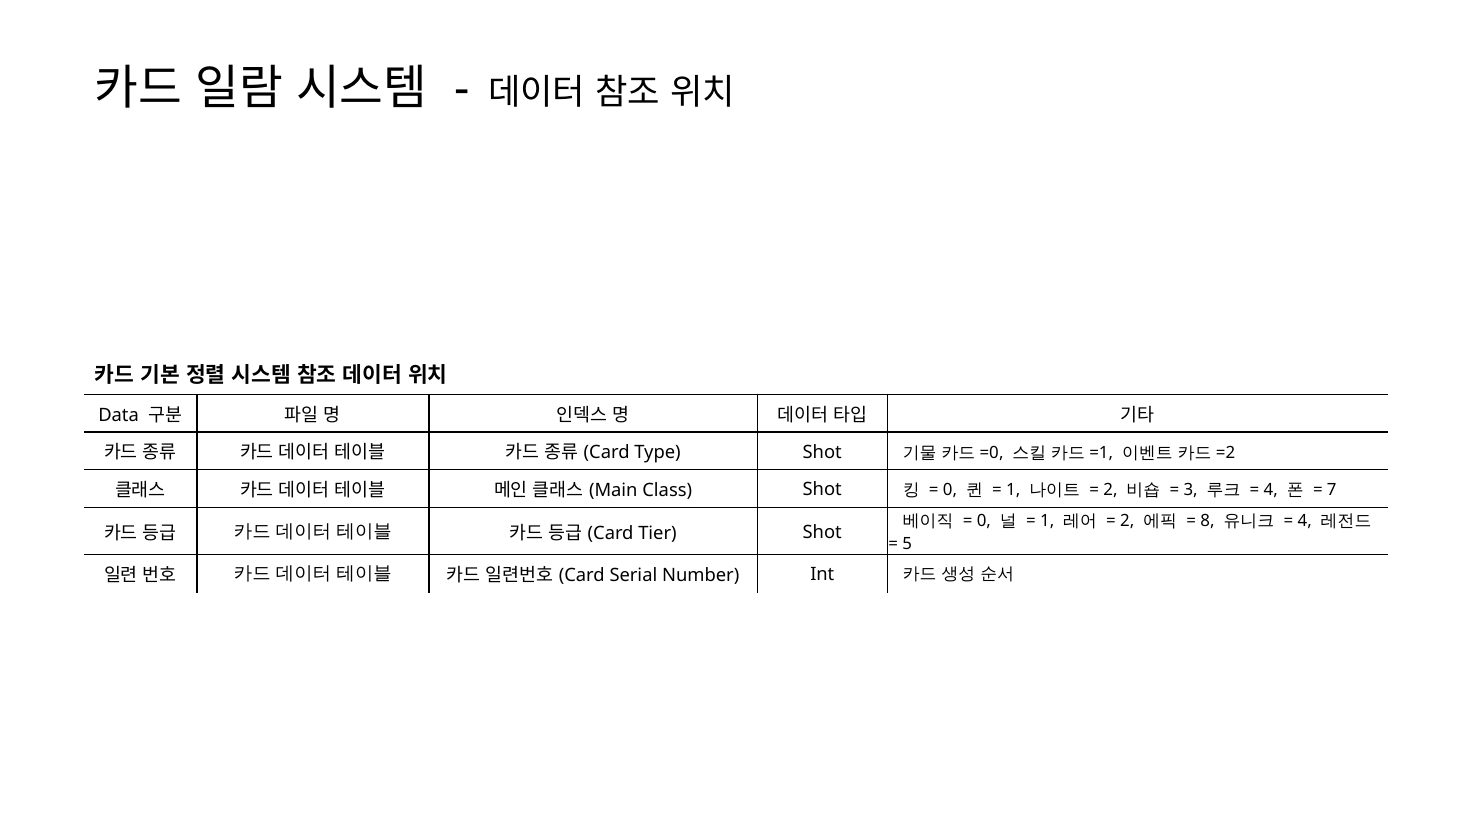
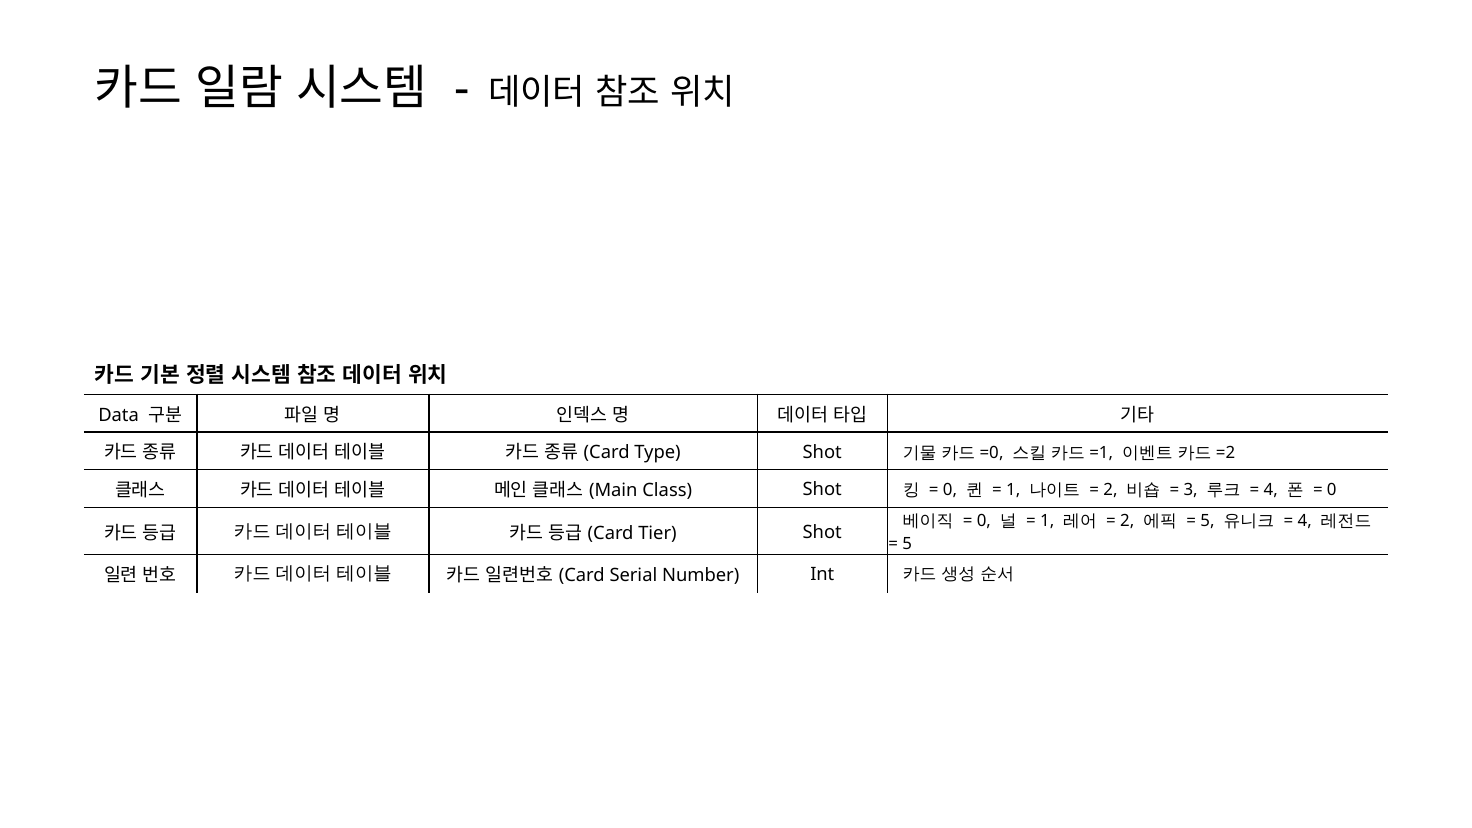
7: 7 -> 0 (1332, 490)
8: 8 -> 5 (1208, 521)
